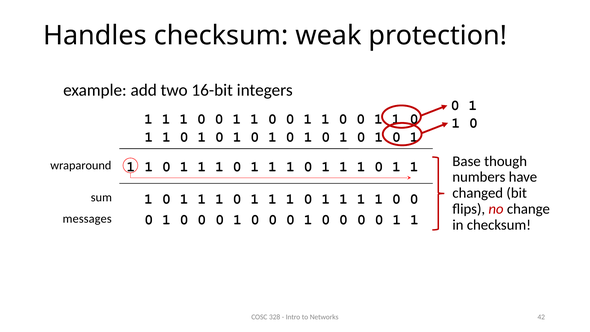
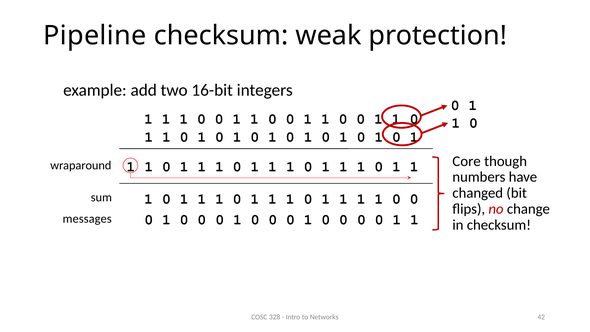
Handles: Handles -> Pipeline (95, 35)
Base: Base -> Core (467, 161)
